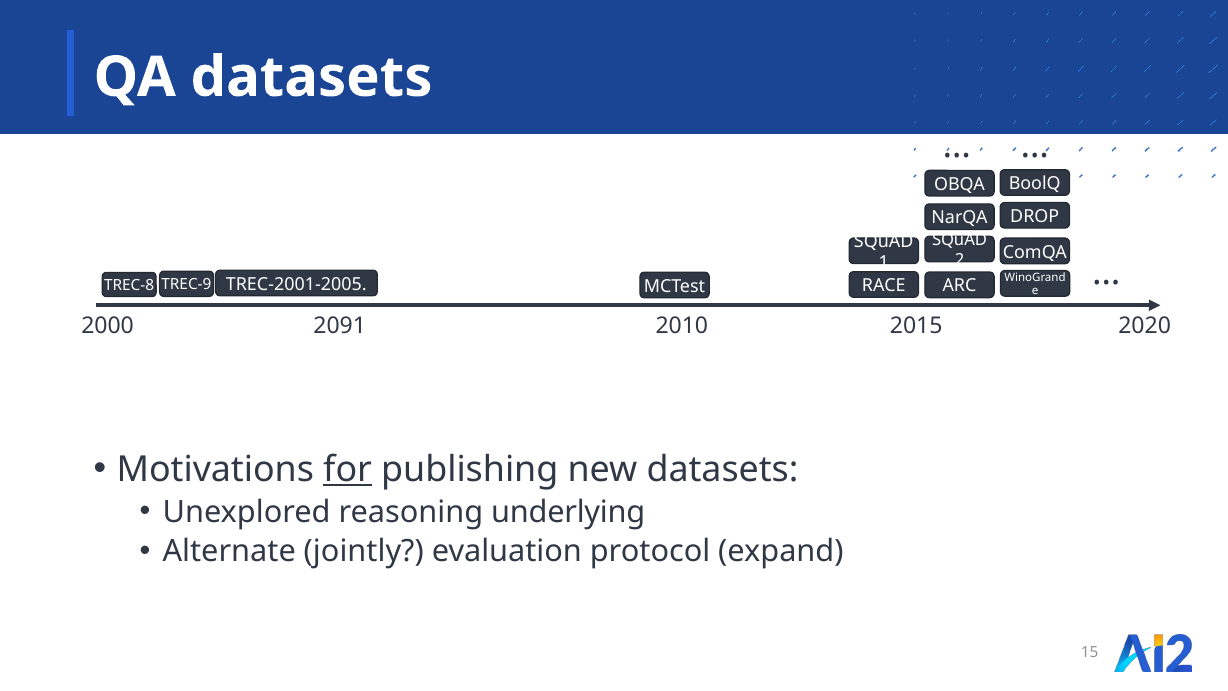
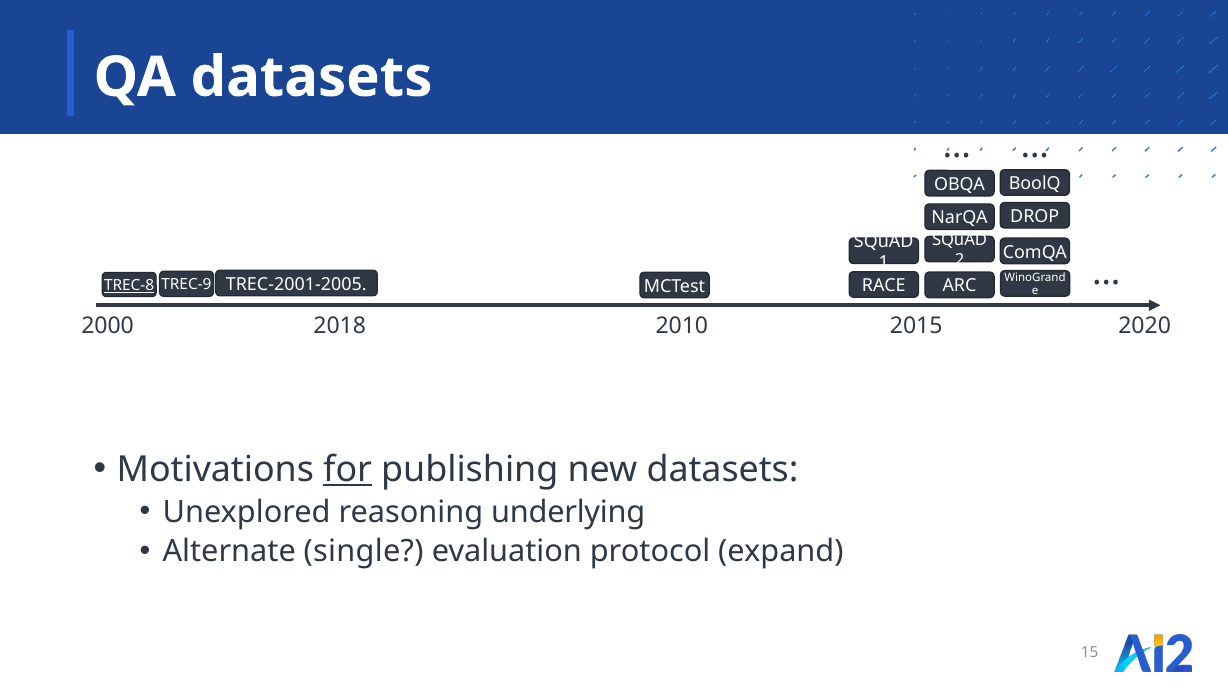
TREC-8 underline: none -> present (129, 285)
2091: 2091 -> 2018 (340, 326)
jointly: jointly -> single (364, 551)
